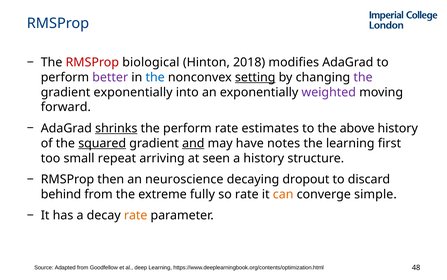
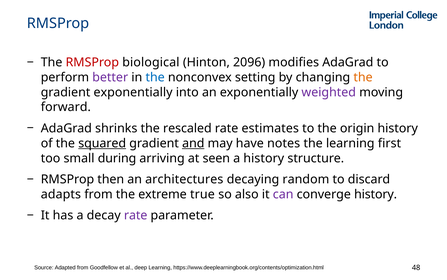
2018: 2018 -> 2096 (249, 62)
setting underline: present -> none (255, 77)
the colour: purple -> orange (363, 77)
shrinks underline: present -> none (116, 128)
the perform: perform -> rescaled (187, 128)
above: above -> origin (357, 128)
repeat: repeat -> during (117, 158)
neuroscience: neuroscience -> architectures (184, 179)
dropout: dropout -> random (306, 179)
behind: behind -> adapts (61, 194)
fully: fully -> true (202, 194)
so rate: rate -> also (247, 194)
can colour: orange -> purple (283, 194)
converge simple: simple -> history (376, 194)
rate colour: orange -> purple (136, 215)
